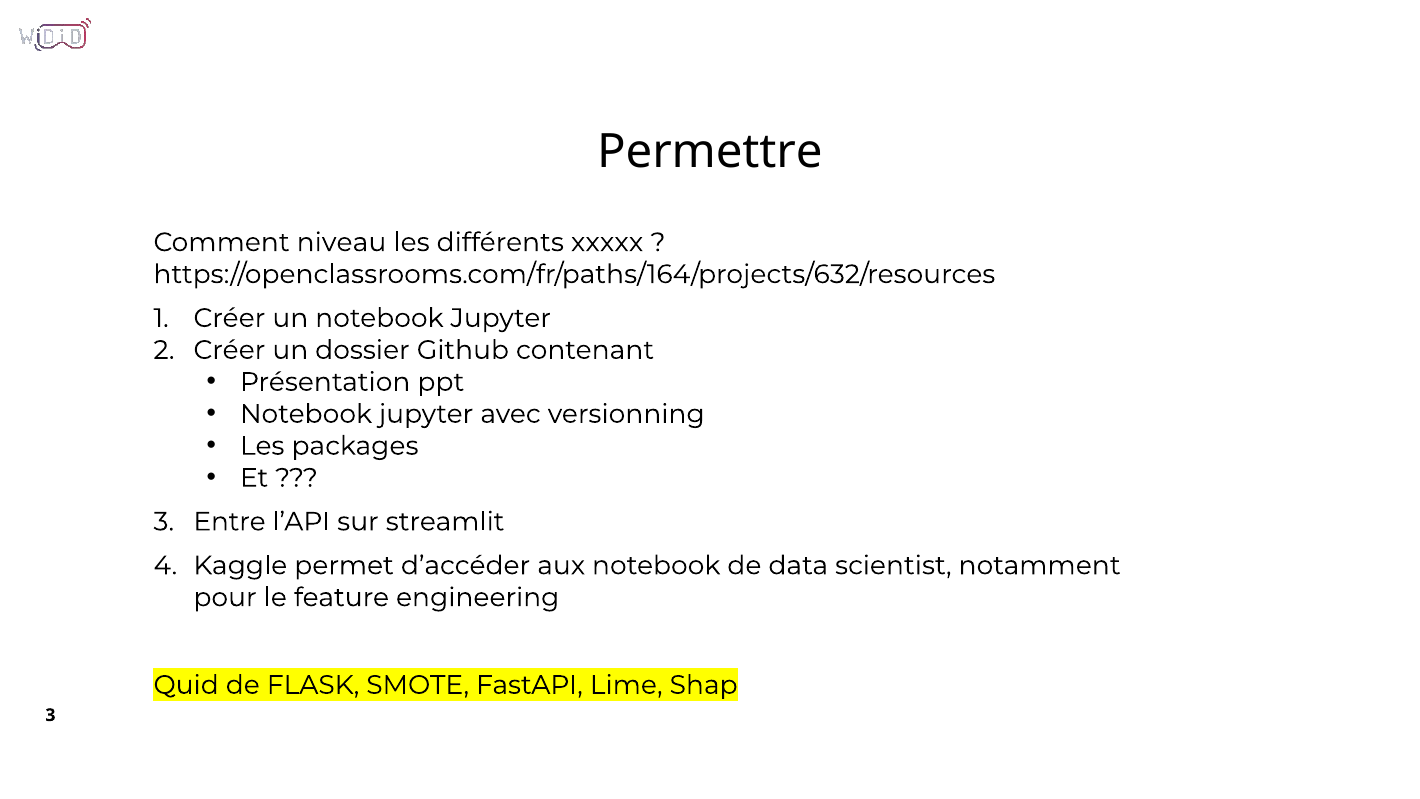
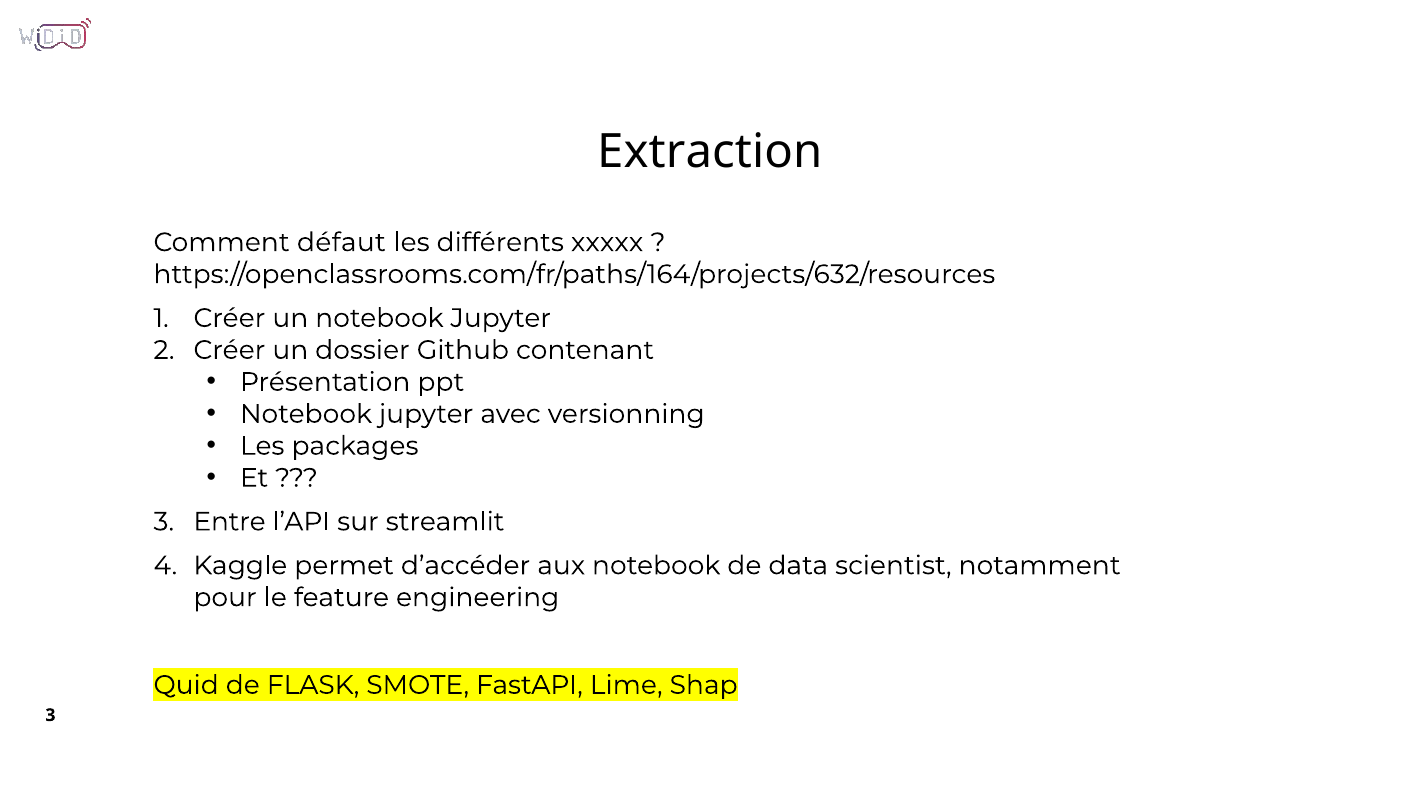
Permettre: Permettre -> Extraction (710, 152)
niveau: niveau -> défaut (341, 242)
